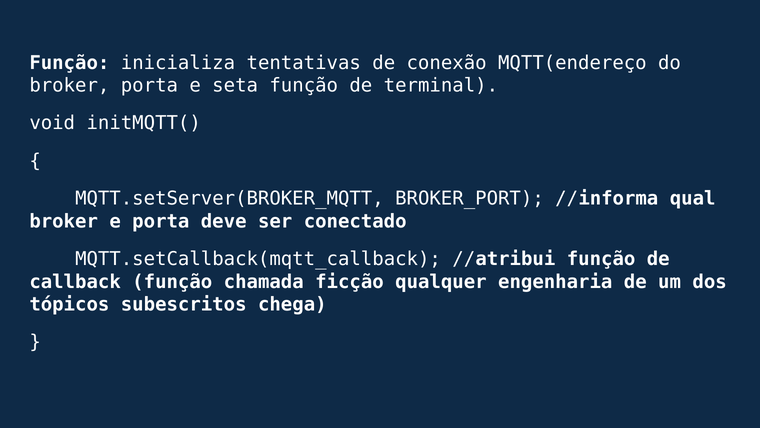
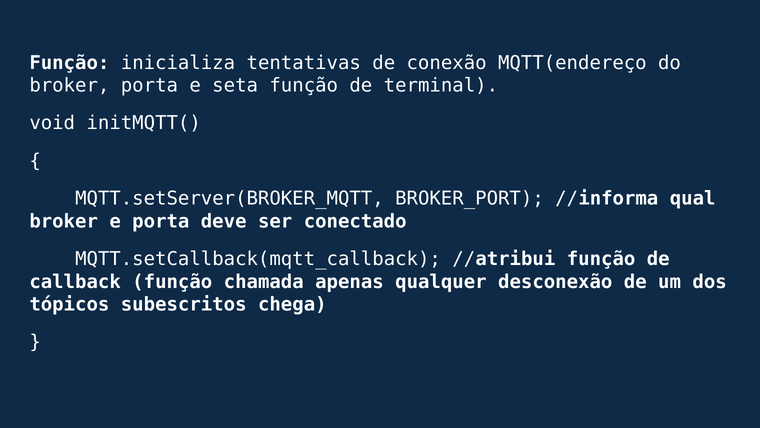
ficção: ficção -> apenas (349, 281)
engenharia: engenharia -> desconexão (555, 281)
